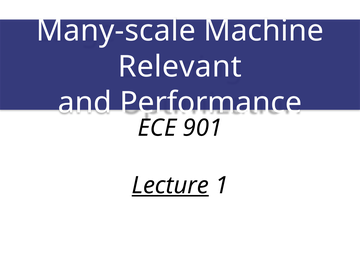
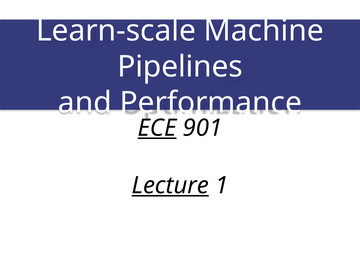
Many-scale: Many-scale -> Learn-scale (116, 31)
Relevant: Relevant -> Pipelines (180, 67)
ECE underline: none -> present (157, 128)
